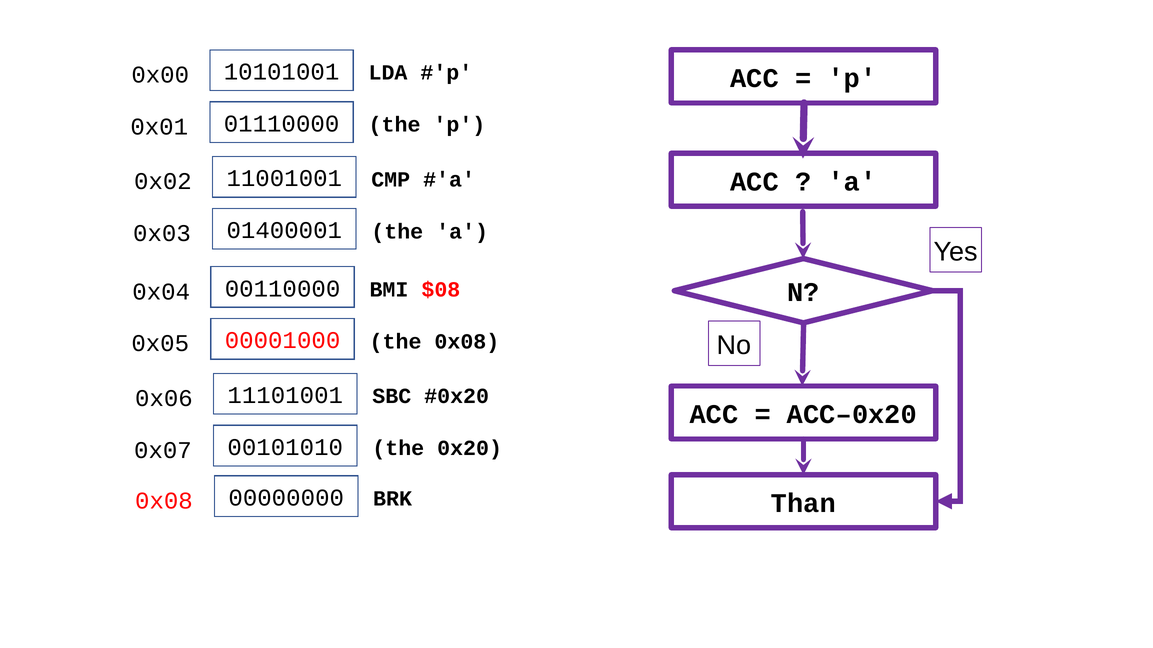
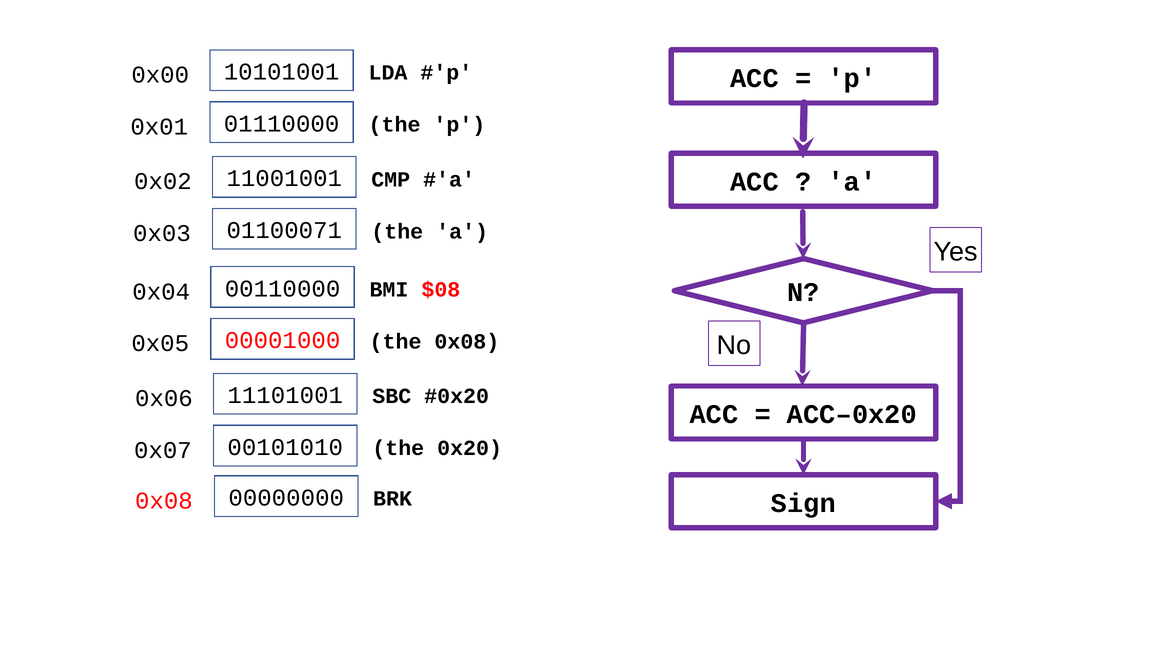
01400001: 01400001 -> 01100071 (284, 231)
Than: Than -> Sign (803, 504)
